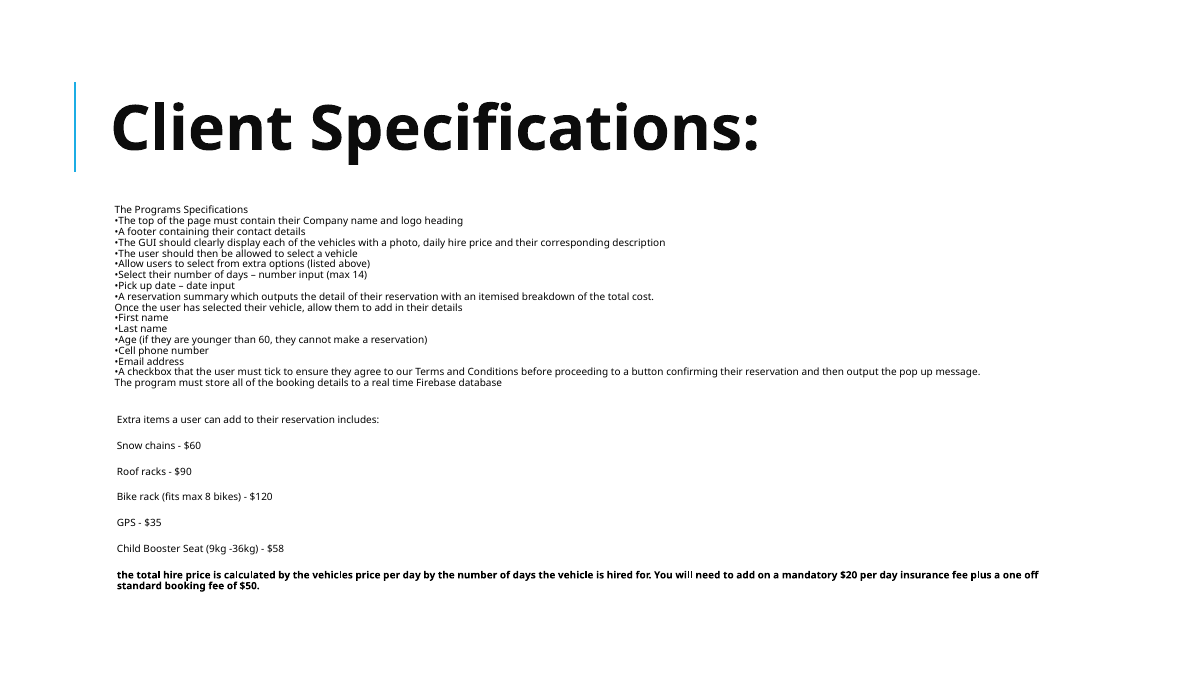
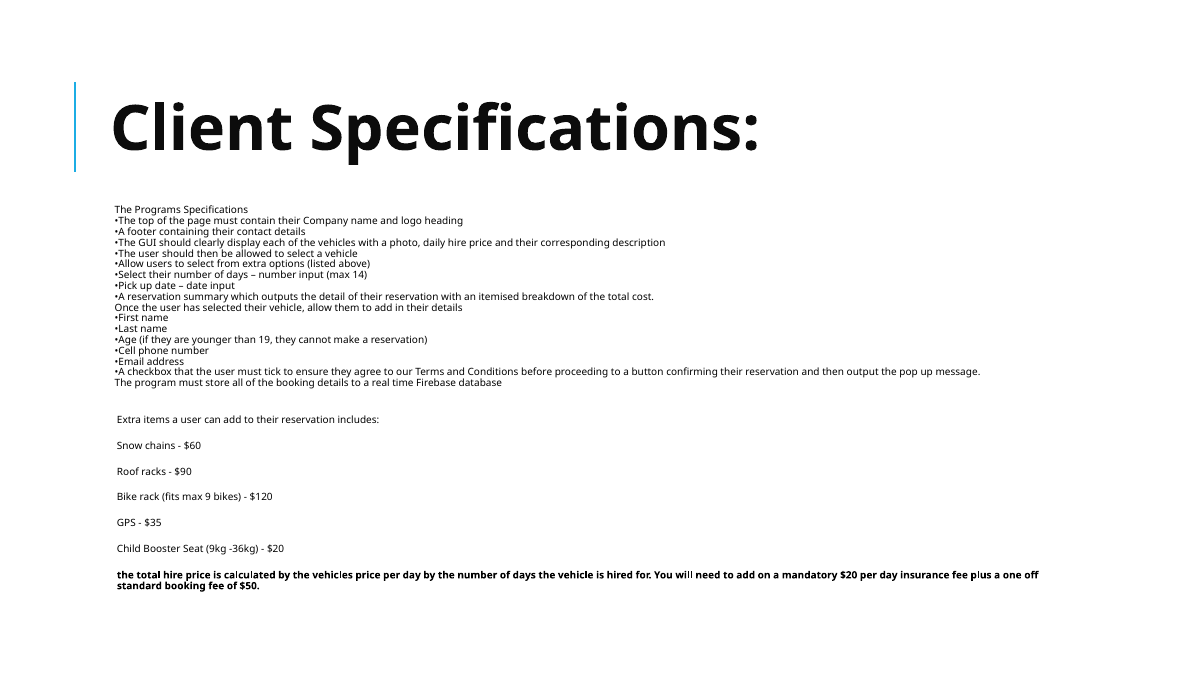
60: 60 -> 19 (266, 340)
8: 8 -> 9 (208, 498)
$58: $58 -> $20 (276, 549)
